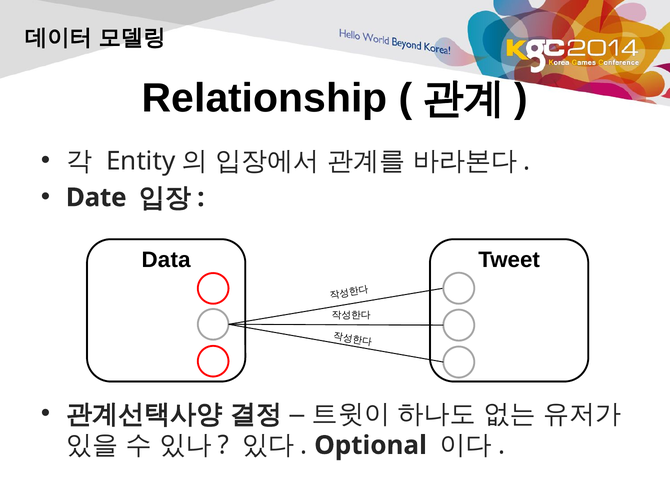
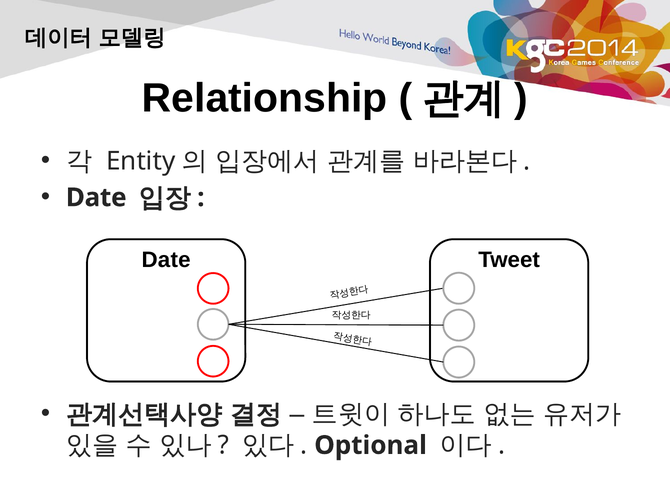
Data: Data -> Date (166, 260)
